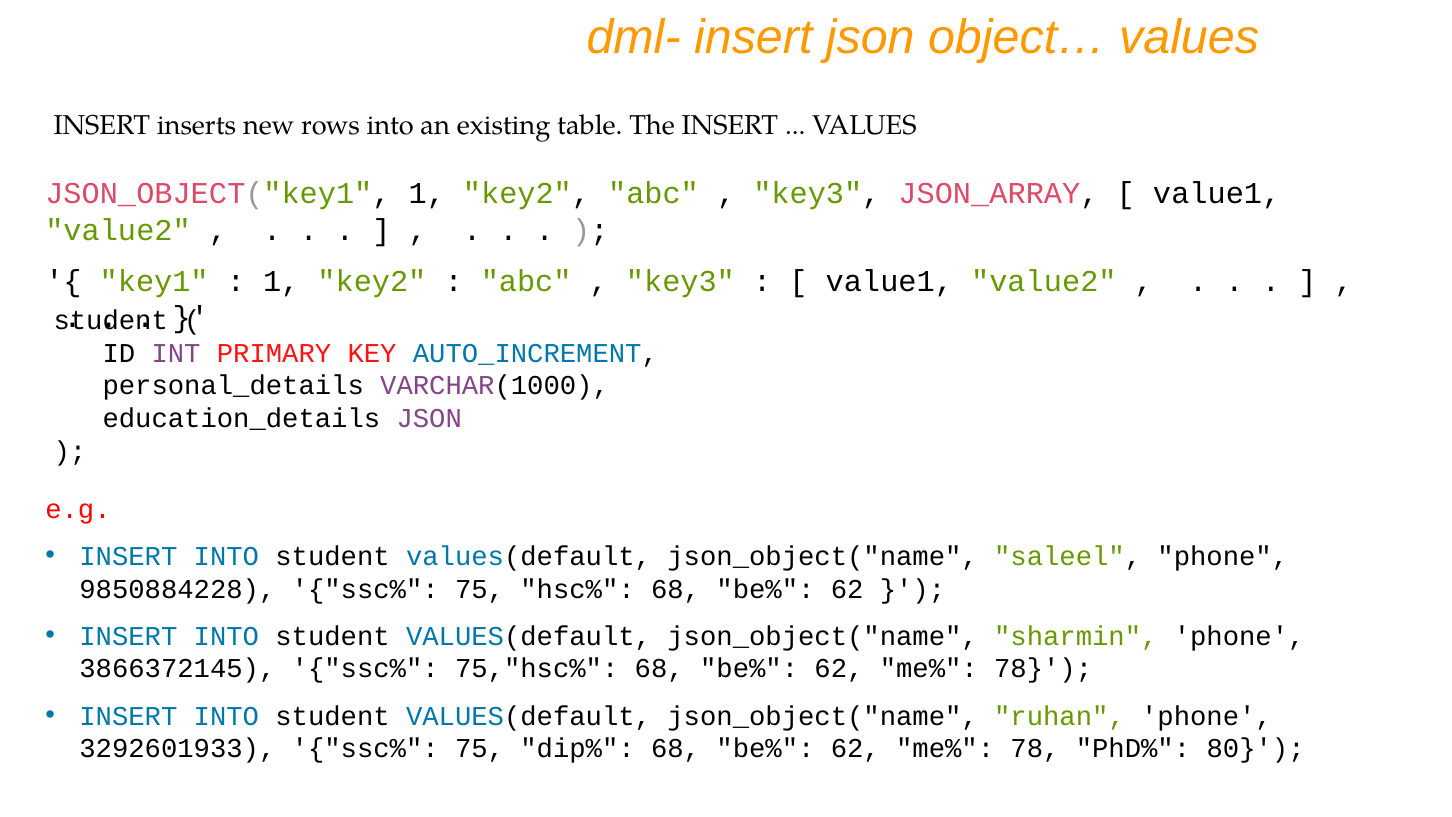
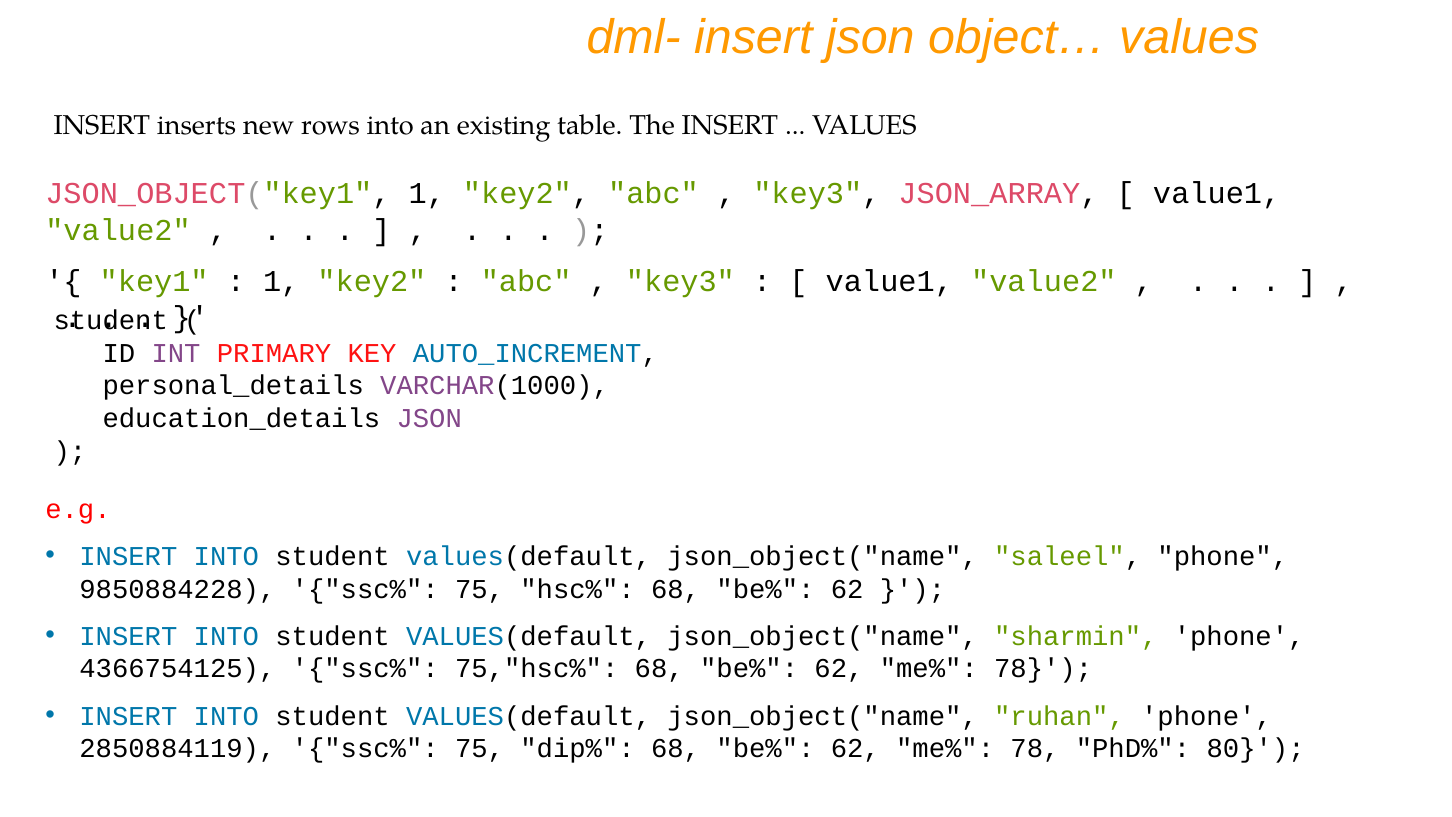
3866372145: 3866372145 -> 4366754125 (177, 669)
3292601933: 3292601933 -> 2850884119 (177, 749)
